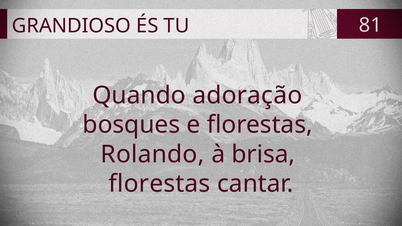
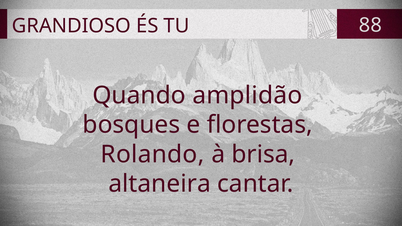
81: 81 -> 88 (370, 25)
adoração: adoração -> amplidão (247, 95)
florestas: florestas -> altaneira (160, 184)
